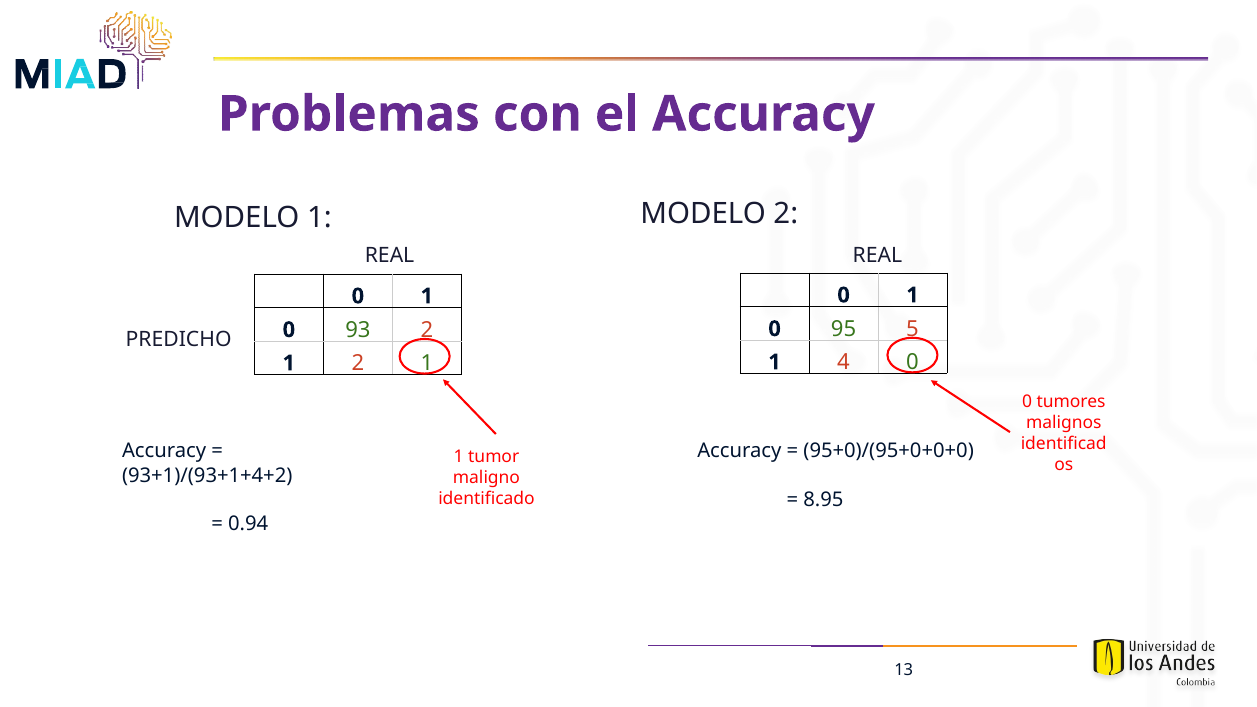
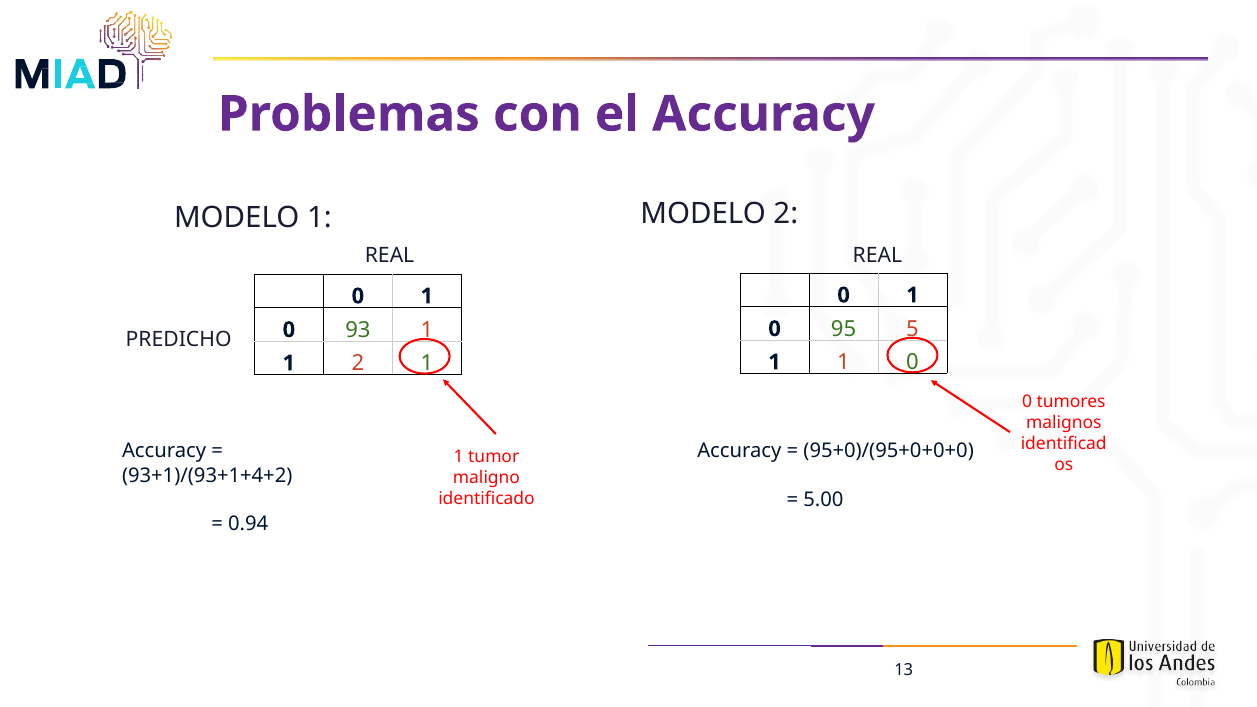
93 2: 2 -> 1 (427, 330)
4: 4 -> 1 (844, 362)
8.95: 8.95 -> 5.00 (823, 500)
